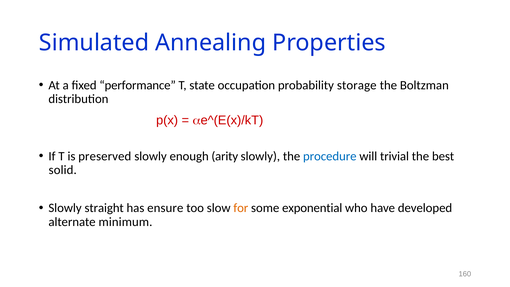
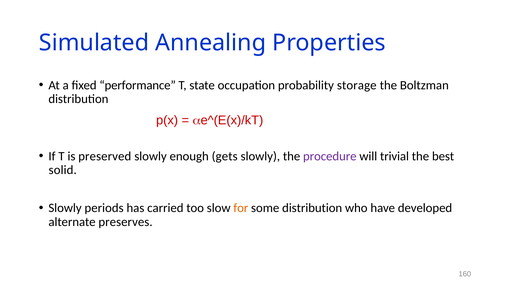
arity: arity -> gets (225, 156)
procedure colour: blue -> purple (330, 156)
straight: straight -> periods (104, 208)
ensure: ensure -> carried (165, 208)
some exponential: exponential -> distribution (312, 208)
minimum: minimum -> preserves (126, 222)
